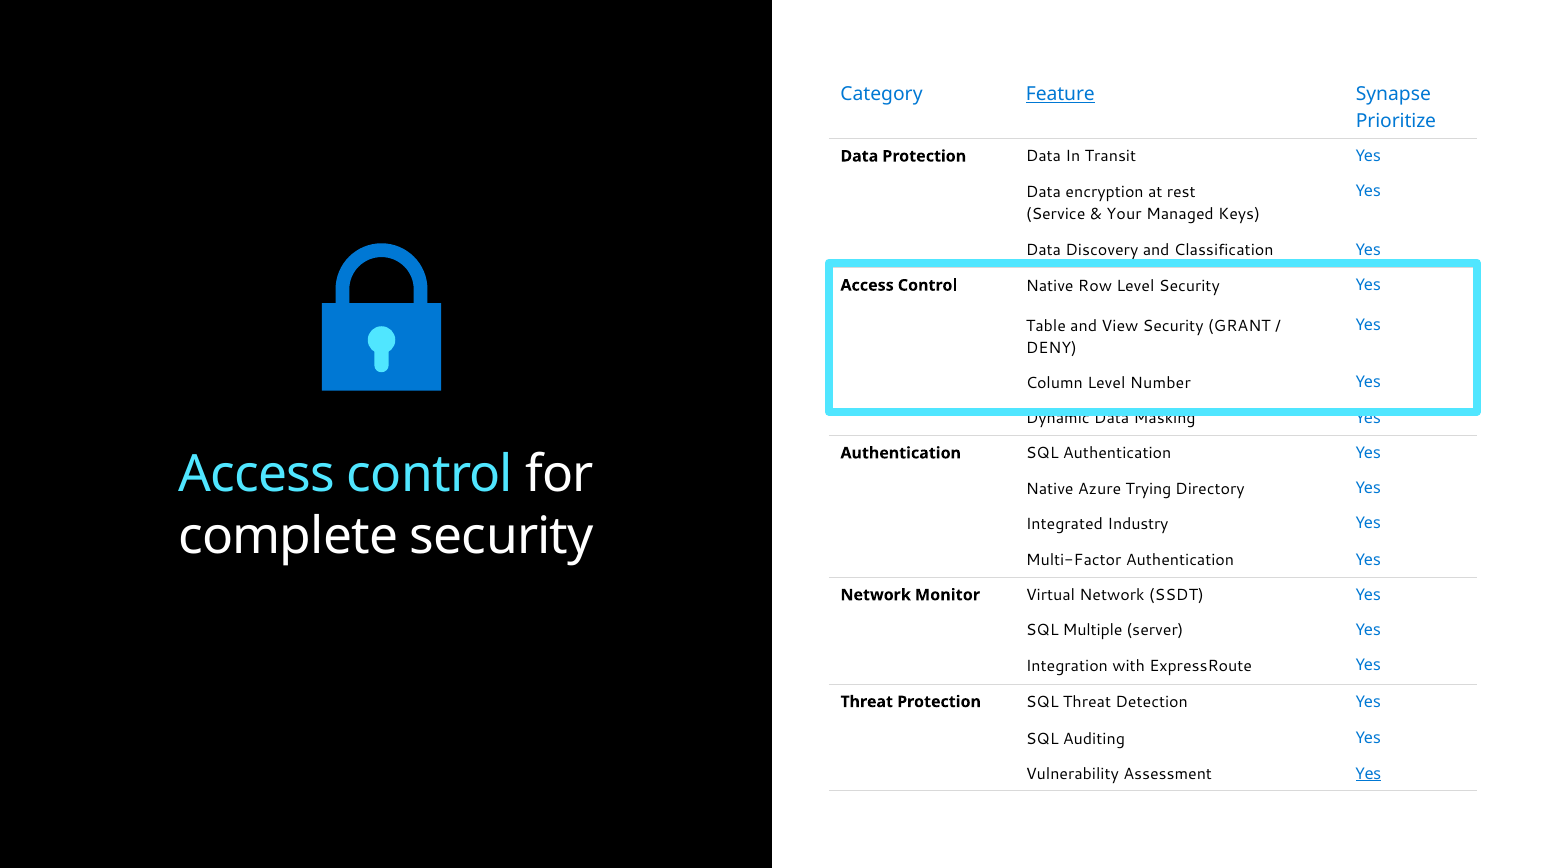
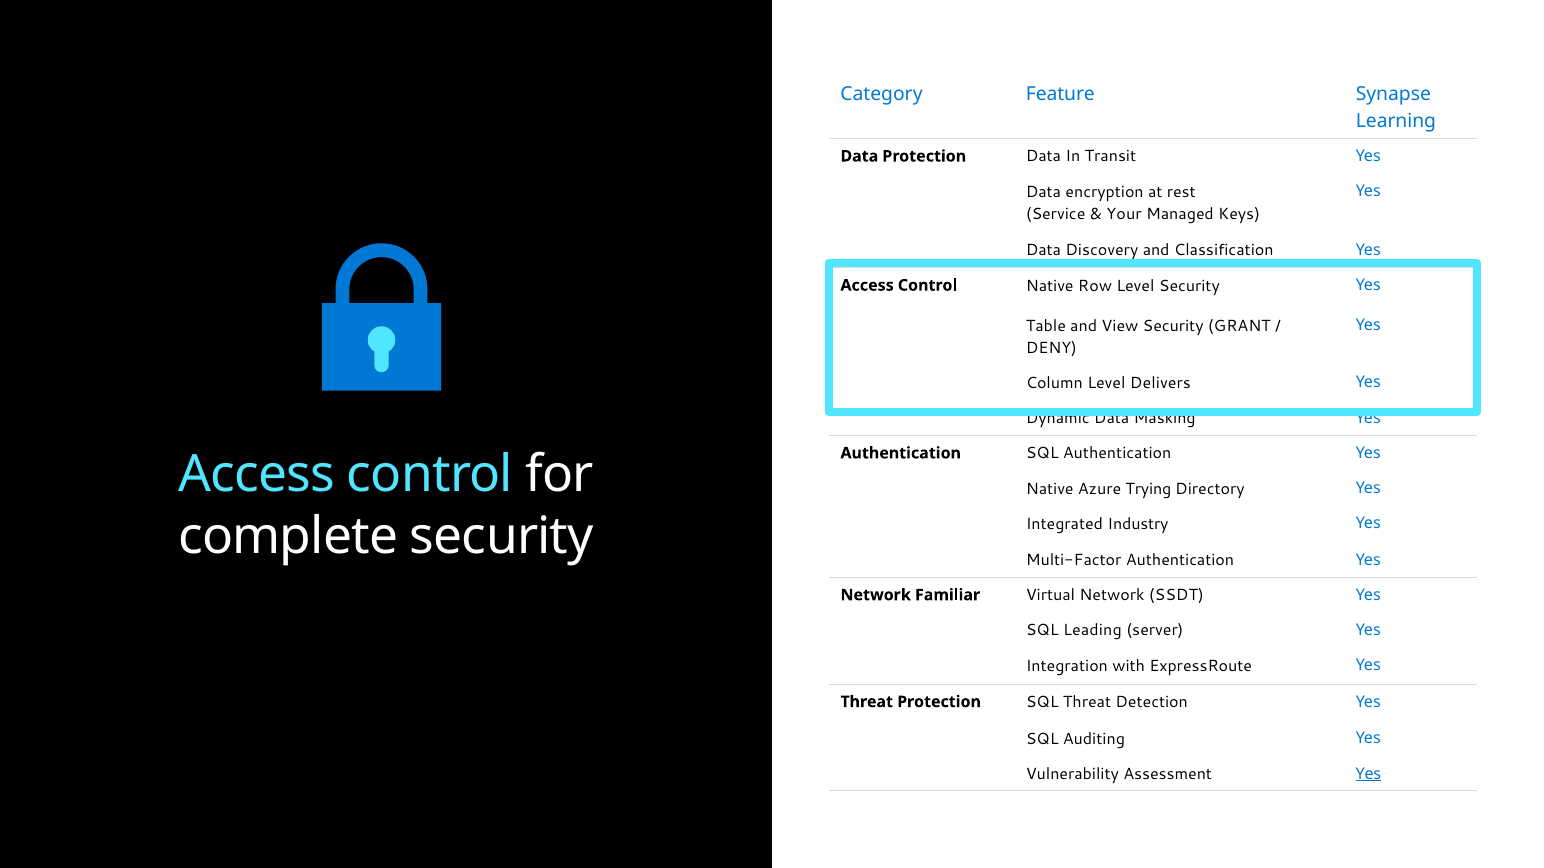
Feature underline: present -> none (1060, 95)
Prioritize: Prioritize -> Learning (1396, 121)
Number: Number -> Delivers (1160, 383)
Monitor: Monitor -> Familiar (948, 595)
Multiple: Multiple -> Leading (1092, 631)
